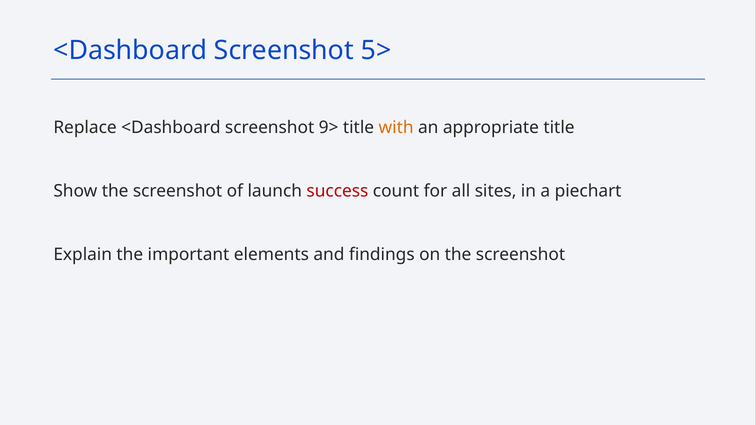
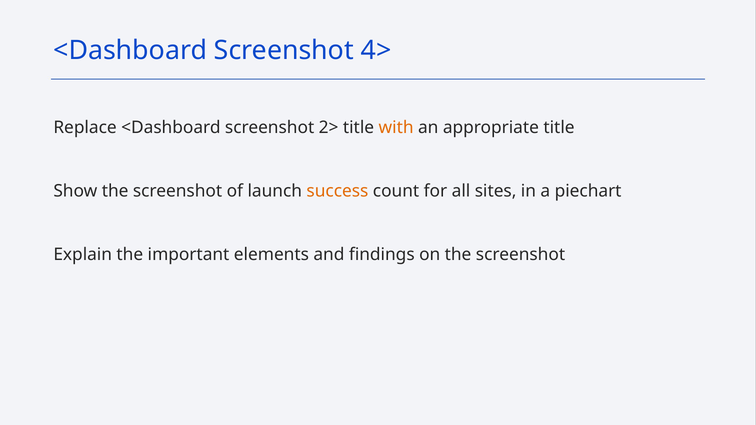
5>: 5> -> 4> (376, 51)
9>: 9> -> 2> (329, 128)
success colour: red -> orange (337, 191)
